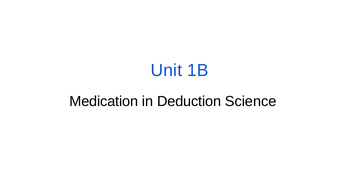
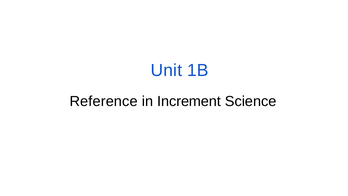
Medication: Medication -> Reference (104, 101)
Deduction: Deduction -> Increment (189, 101)
